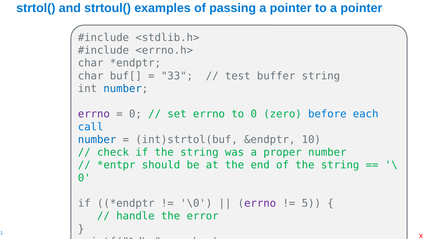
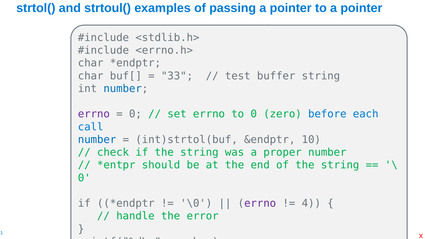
5: 5 -> 4 (311, 203)
